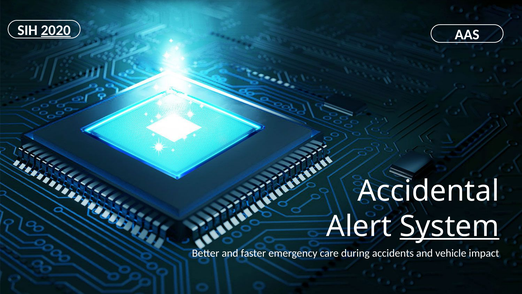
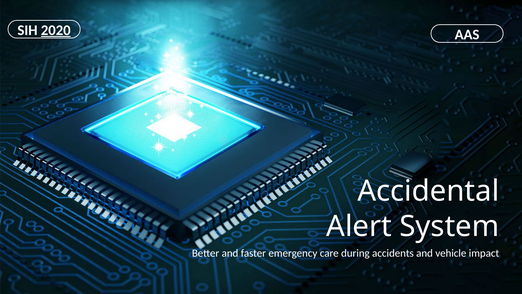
System underline: present -> none (449, 226)
